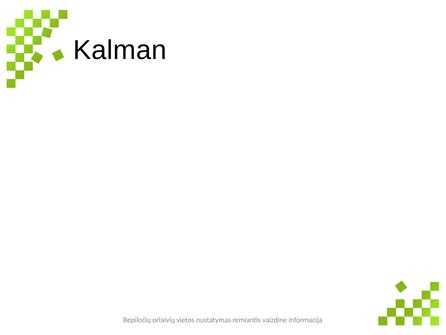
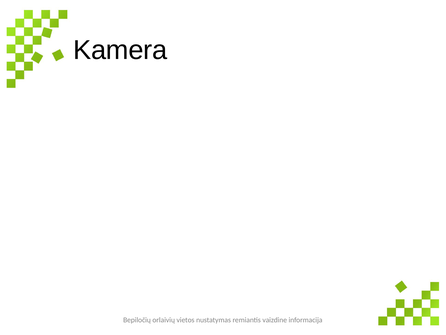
Kalman: Kalman -> Kamera (120, 50)
